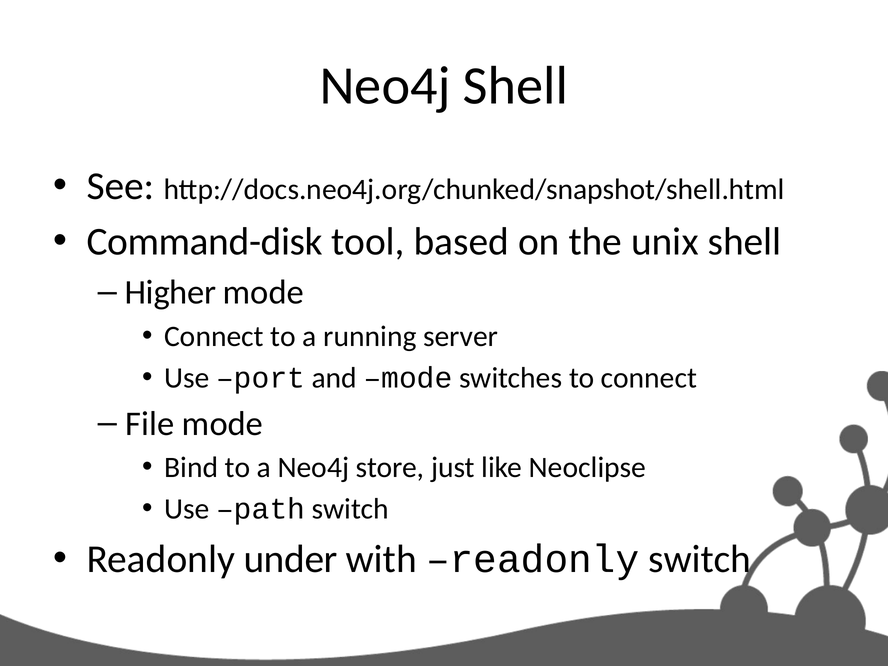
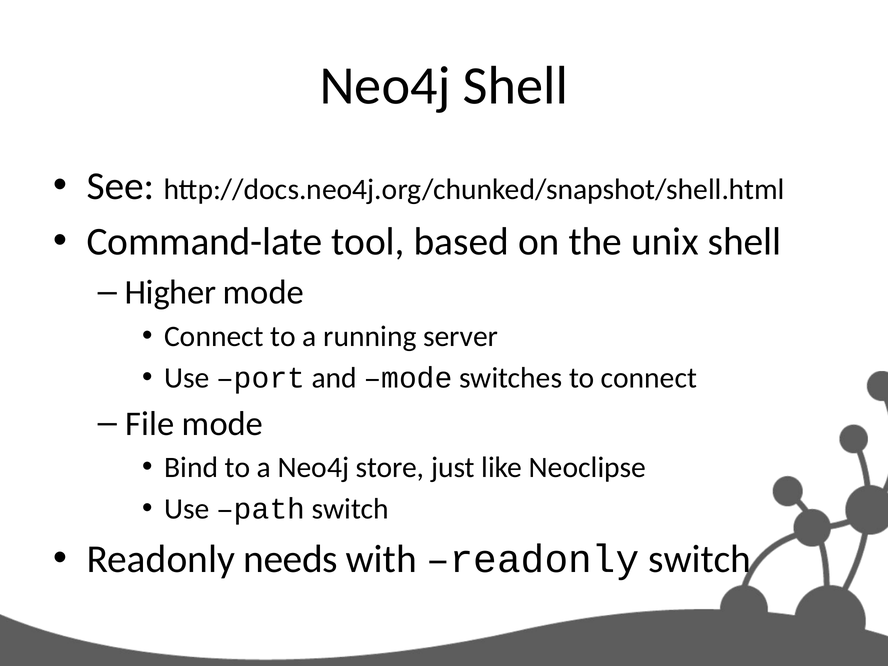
Command-disk: Command-disk -> Command-late (205, 242)
under: under -> needs (291, 559)
